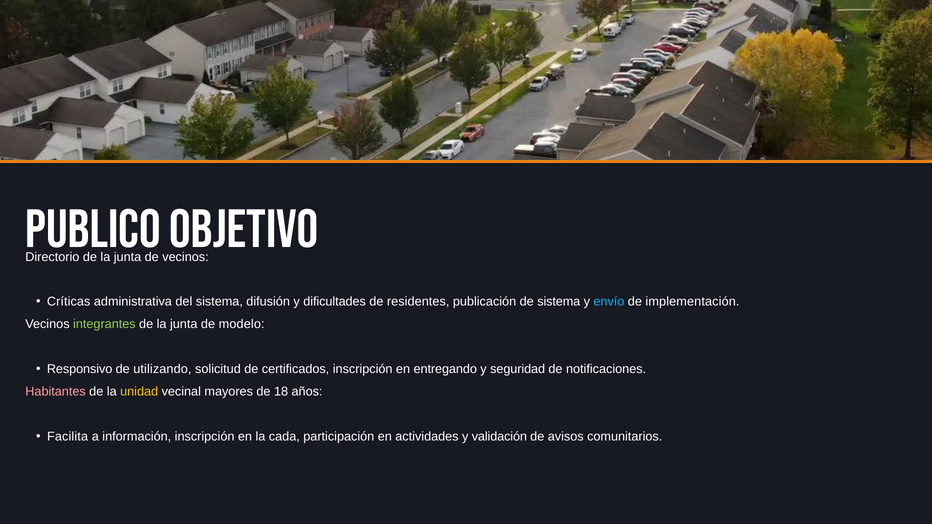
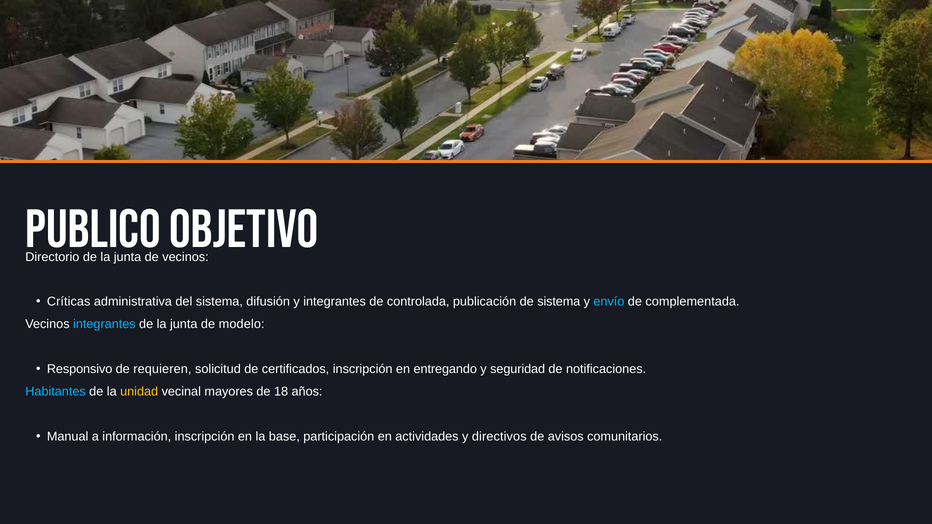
y dificultades: dificultades -> integrantes (335, 302)
residentes: residentes -> controlada (418, 302)
implementación: implementación -> complementada (693, 302)
integrantes colour: light green -> light blue (104, 324)
utilizando: utilizando -> requieren (162, 369)
Habitantes colour: pink -> light blue (56, 392)
Facilita: Facilita -> Manual (68, 437)
cada: cada -> base (284, 437)
validación: validación -> directivos (499, 437)
